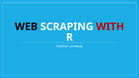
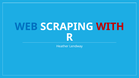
WEB colour: black -> blue (26, 27)
